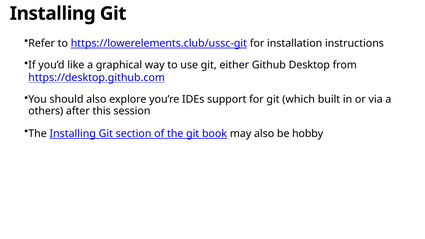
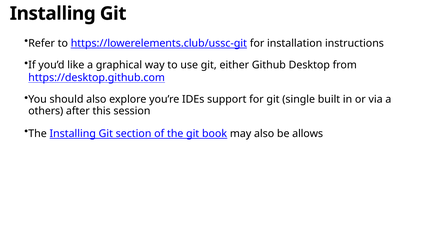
which: which -> single (299, 99)
hobby: hobby -> allows (308, 134)
